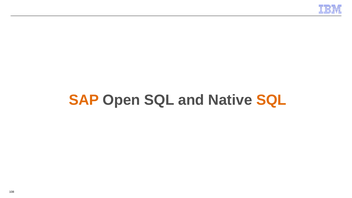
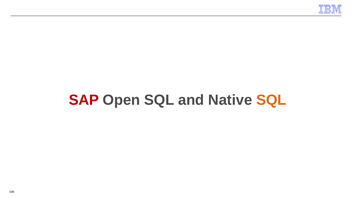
SAP colour: orange -> red (84, 100)
